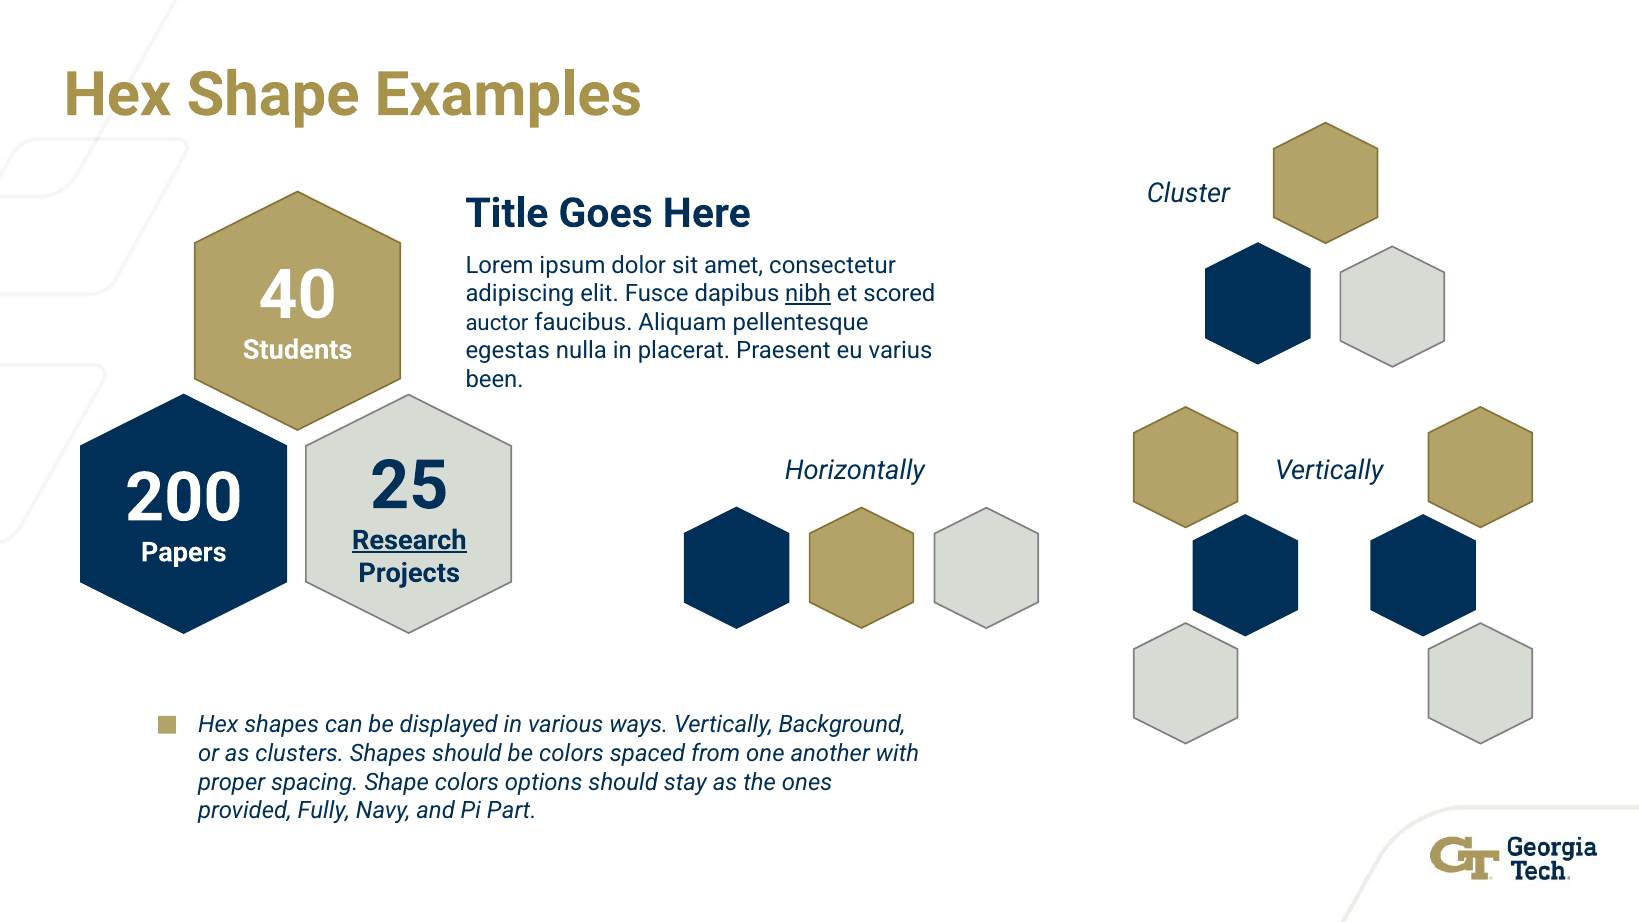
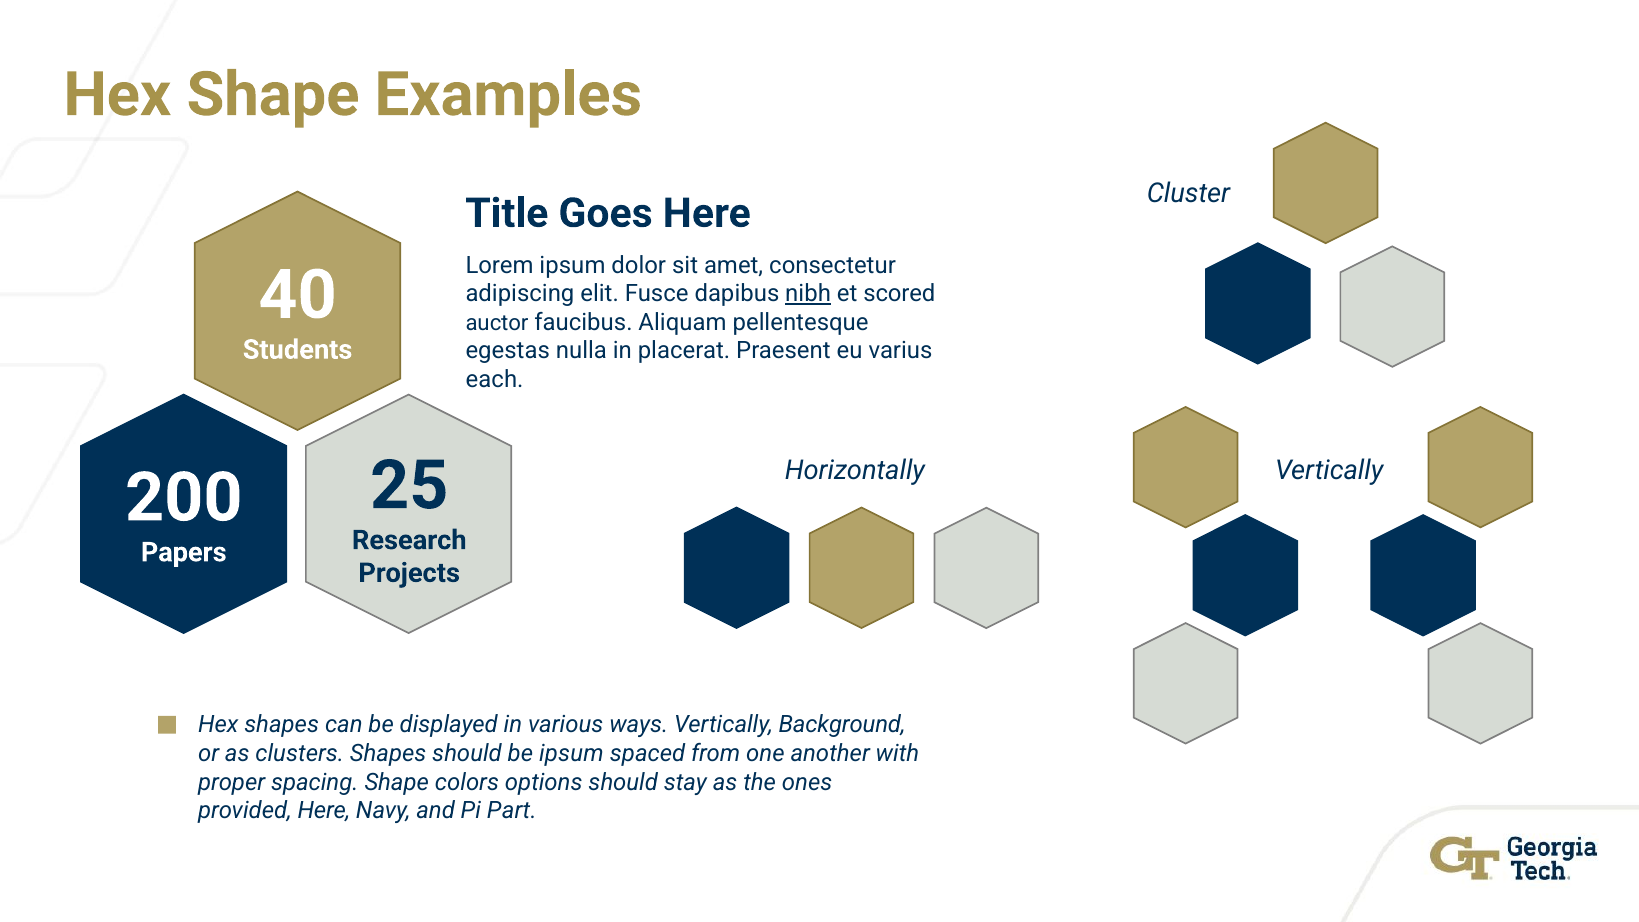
been: been -> each (495, 379)
Research underline: present -> none (409, 540)
be colors: colors -> ipsum (571, 754)
provided Fully: Fully -> Here (324, 811)
